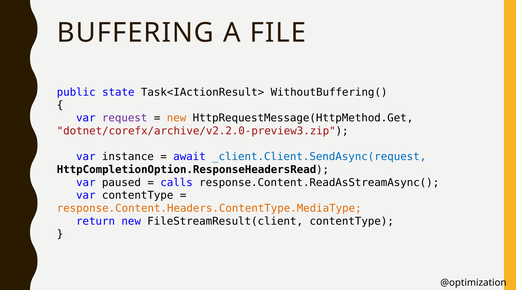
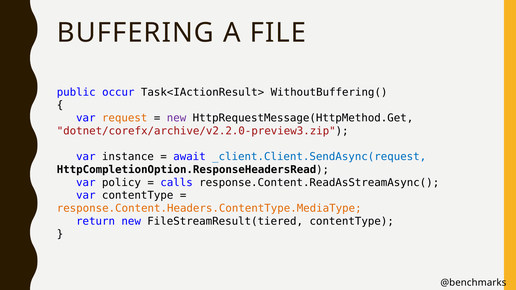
state: state -> occur (118, 92)
request colour: purple -> orange (125, 118)
new colour: orange -> purple (177, 118)
paused: paused -> policy (121, 183)
FileStreamResult(client: FileStreamResult(client -> FileStreamResult(tiered (225, 221)
@optimization: @optimization -> @benchmarks (473, 283)
